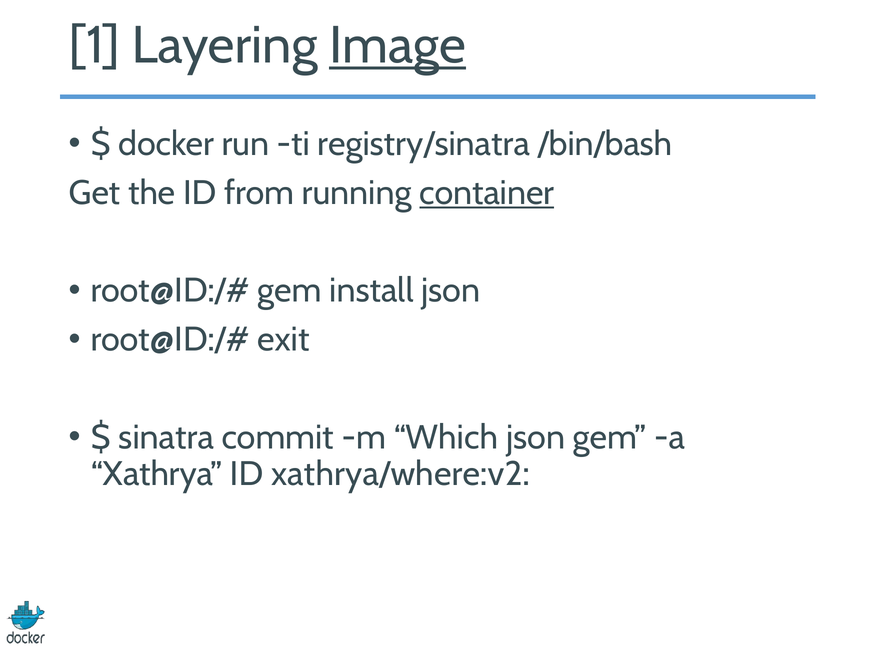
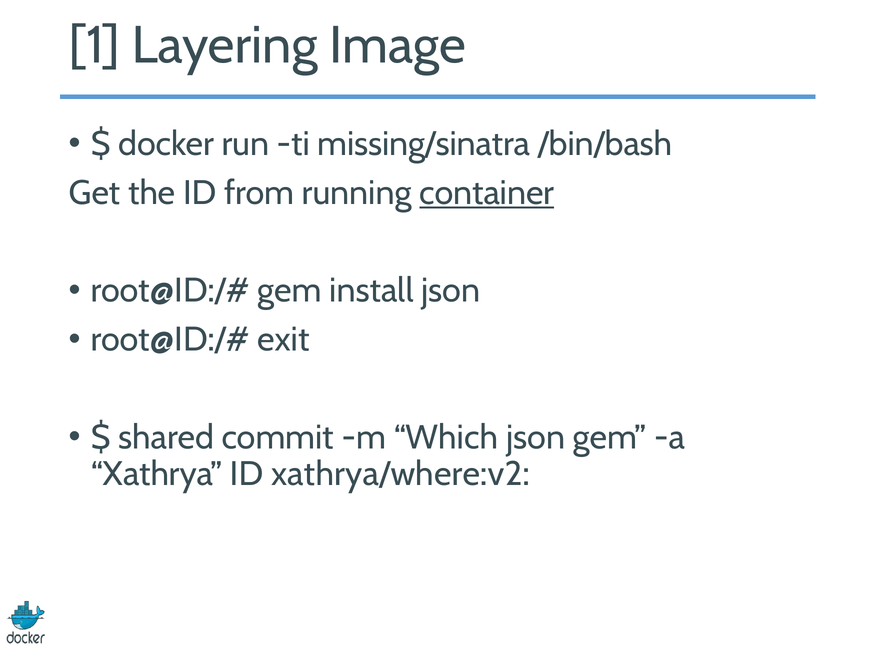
Image underline: present -> none (398, 46)
registry/sinatra: registry/sinatra -> missing/sinatra (424, 144)
sinatra: sinatra -> shared (166, 437)
